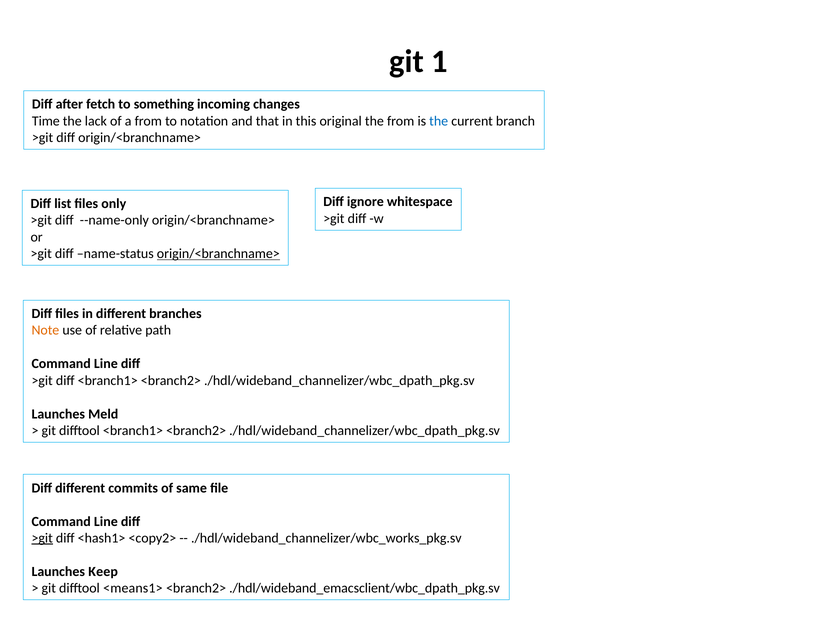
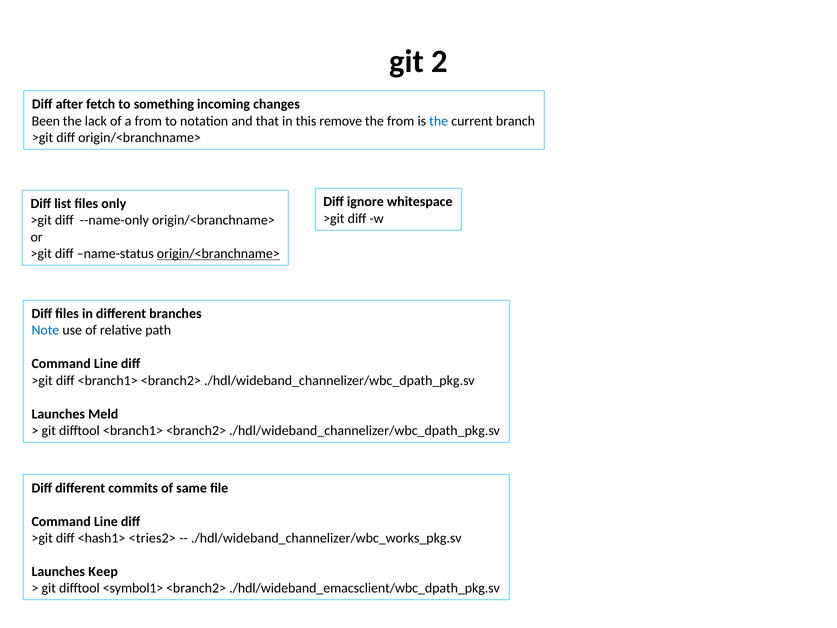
1: 1 -> 2 (439, 62)
Time: Time -> Been (46, 121)
original: original -> remove (341, 121)
Note colour: orange -> blue (45, 330)
>git underline: present -> none (42, 538)
<copy2>: <copy2> -> <tries2> (152, 538)
<means1>: <means1> -> <symbol1> (133, 588)
